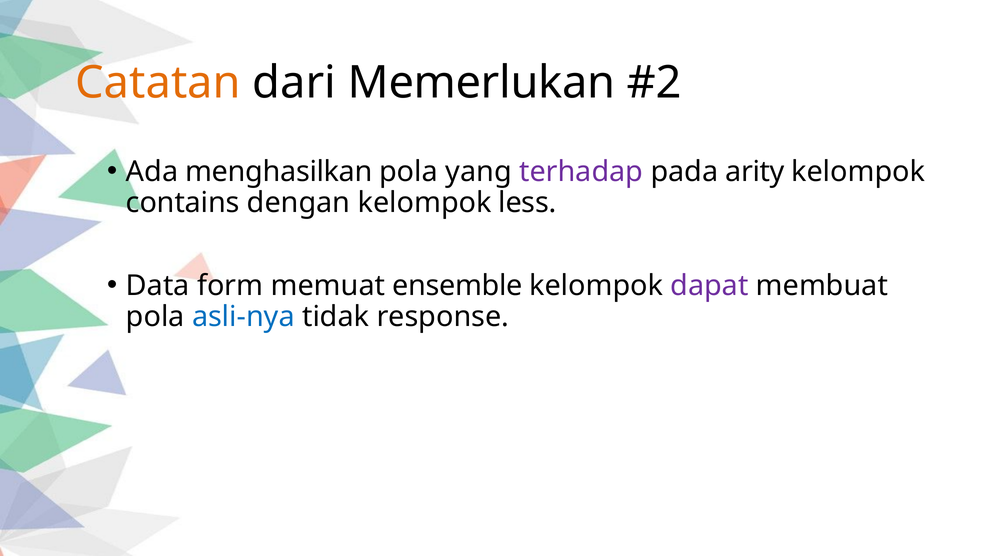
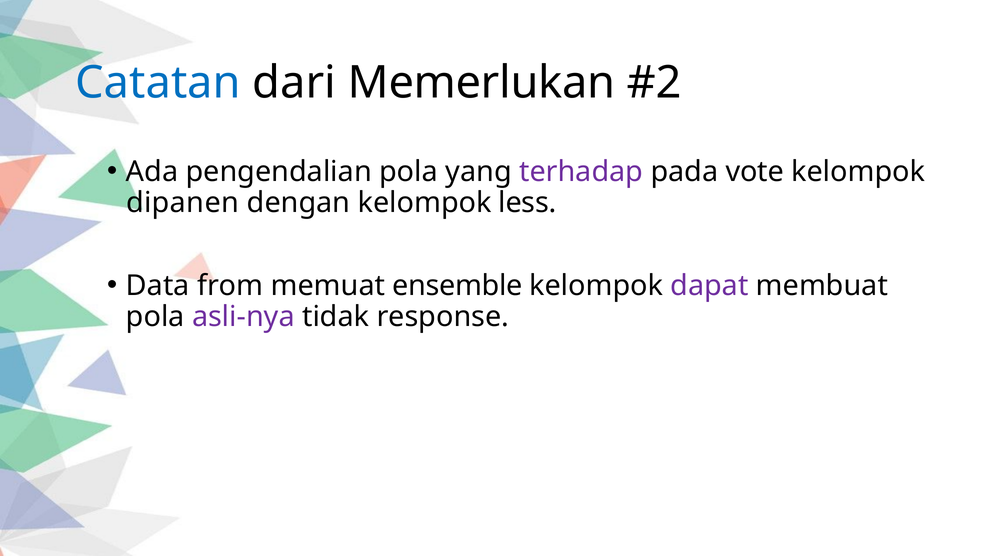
Catatan colour: orange -> blue (158, 83)
menghasilkan: menghasilkan -> pengendalian (279, 172)
arity: arity -> vote (755, 172)
contains: contains -> dipanen (183, 203)
form: form -> from (230, 285)
asli-nya colour: blue -> purple (243, 317)
